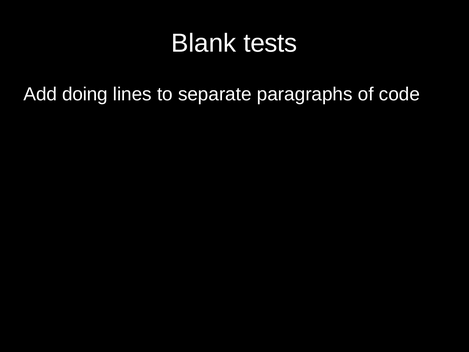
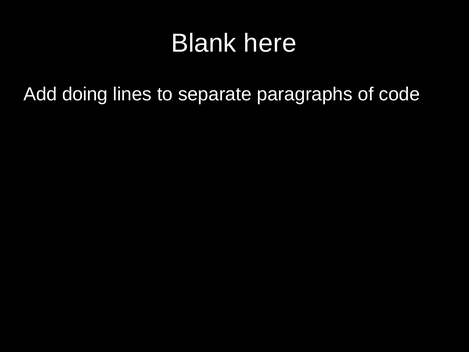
tests: tests -> here (270, 43)
